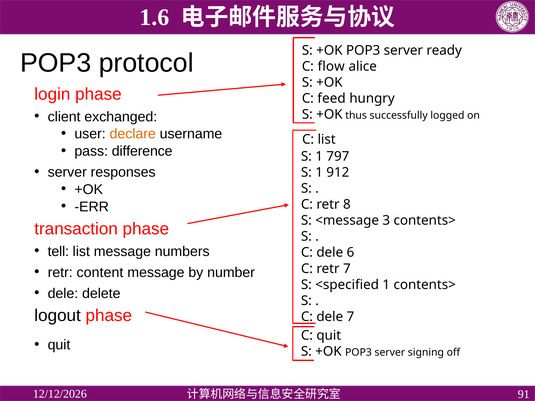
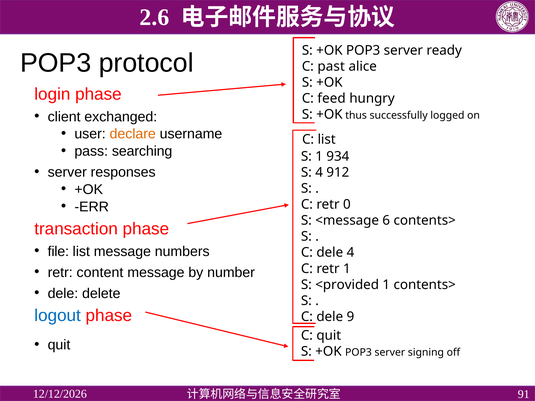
1.6: 1.6 -> 2.6 (154, 17)
flow: flow -> past (331, 66)
difference: difference -> searching (142, 151)
797: 797 -> 934 (338, 156)
1: 1 -> 4 (319, 172)
8: 8 -> 0 (347, 205)
3: 3 -> 6 (386, 221)
tell: tell -> file (58, 252)
dele 6: 6 -> 4 (350, 253)
retr 7: 7 -> 1 (347, 269)
<specified: <specified -> <provided (347, 285)
logout colour: black -> blue (58, 316)
dele 7: 7 -> 9 (350, 317)
